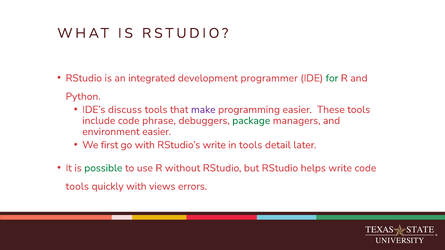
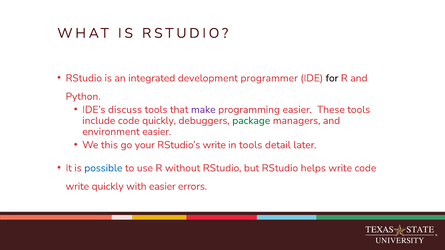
for colour: green -> black (332, 78)
code phrase: phrase -> quickly (159, 121)
first: first -> this (109, 145)
go with: with -> your (145, 145)
possible colour: green -> blue (103, 168)
tools: tools -> write (77, 187)
with views: views -> easier (162, 187)
